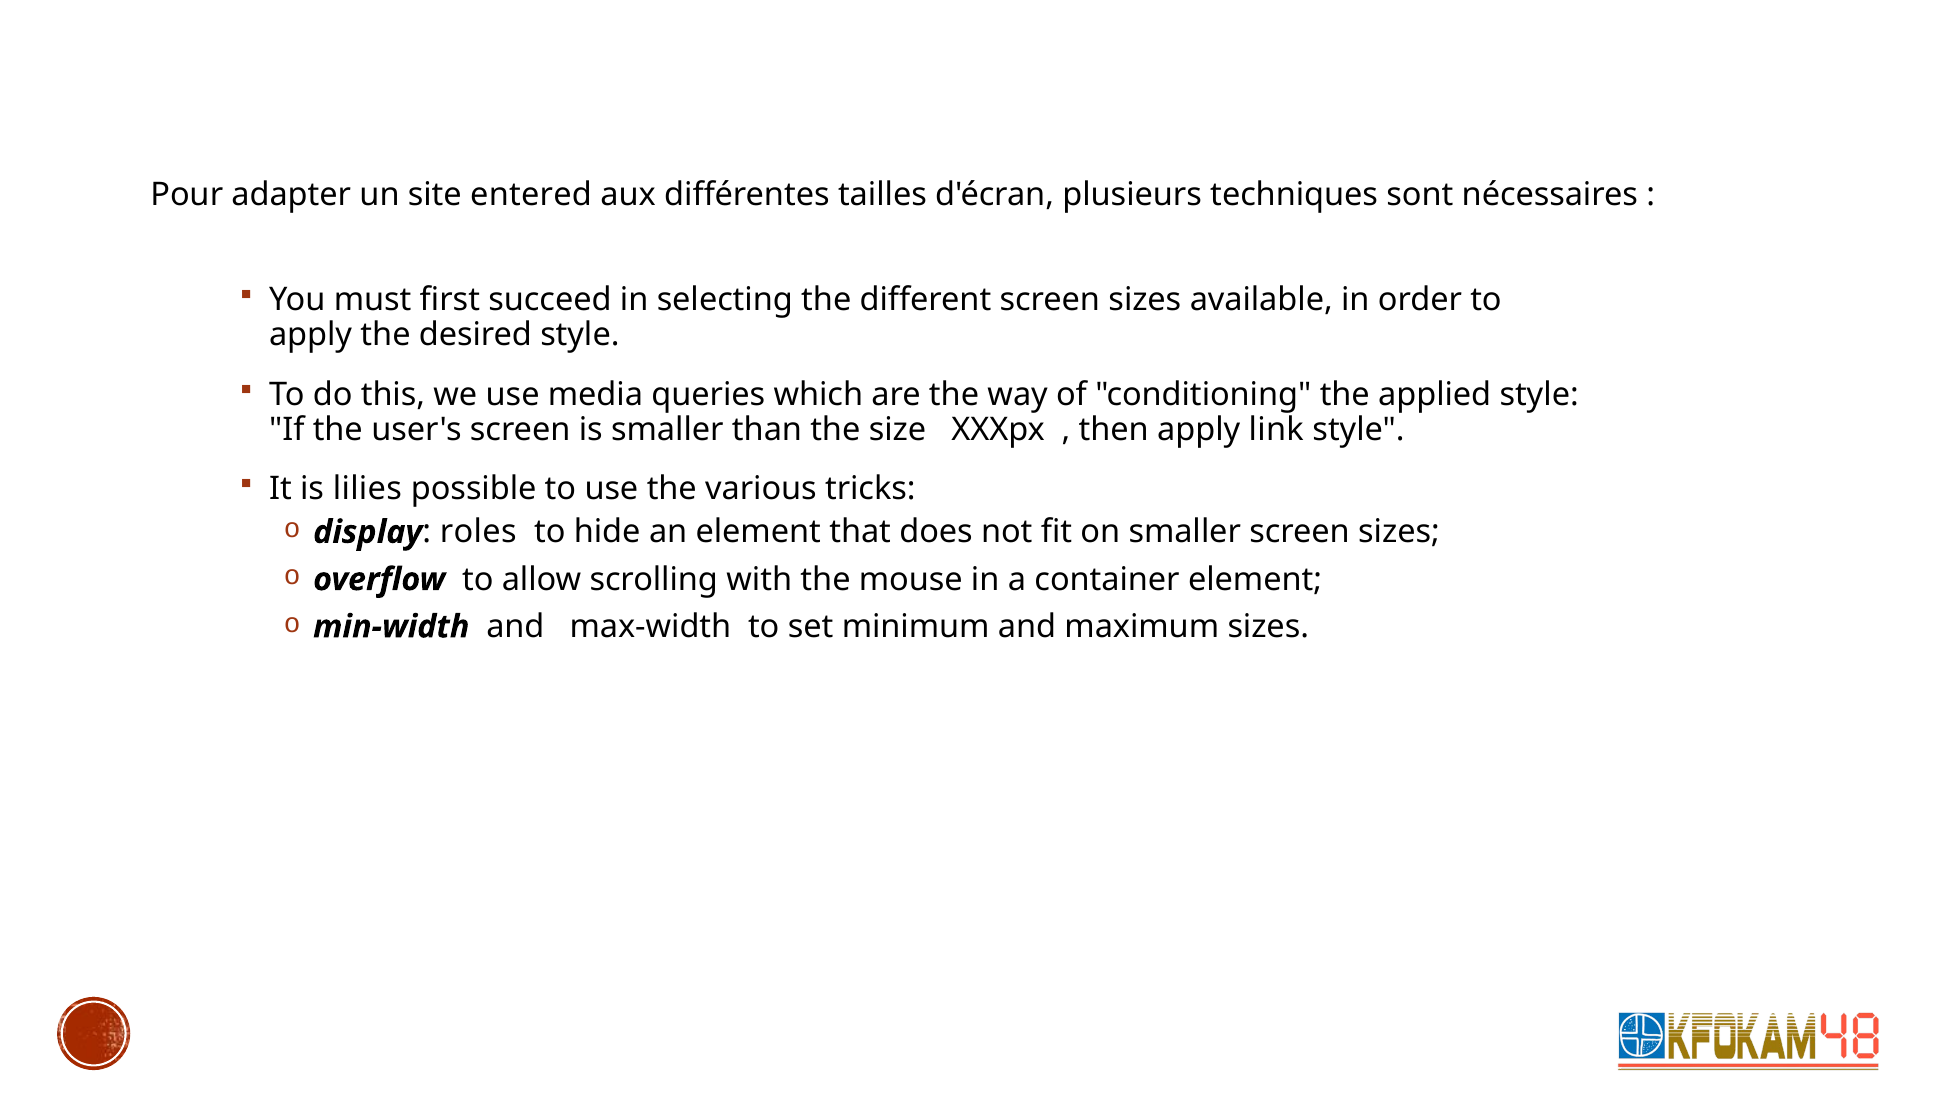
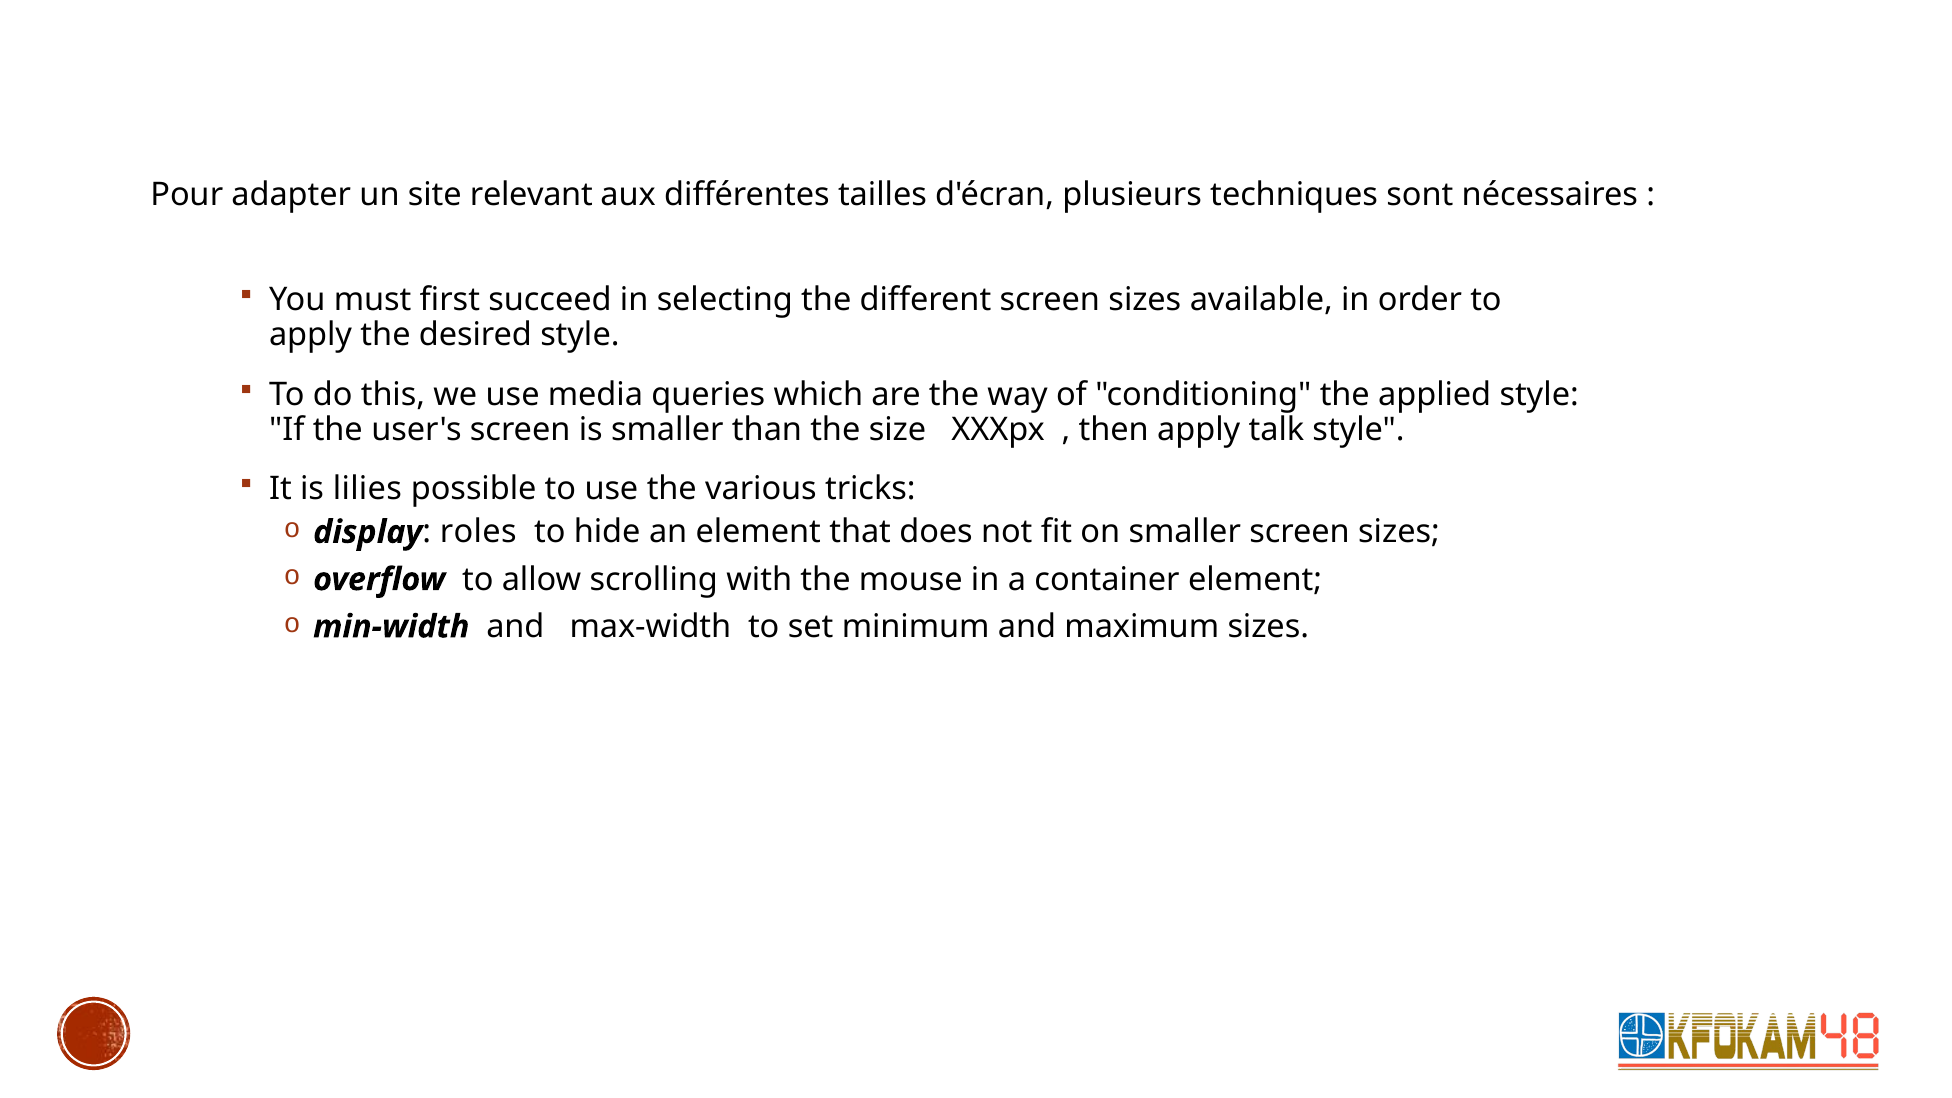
entered: entered -> relevant (531, 195)
link: link -> talk (1276, 430)
